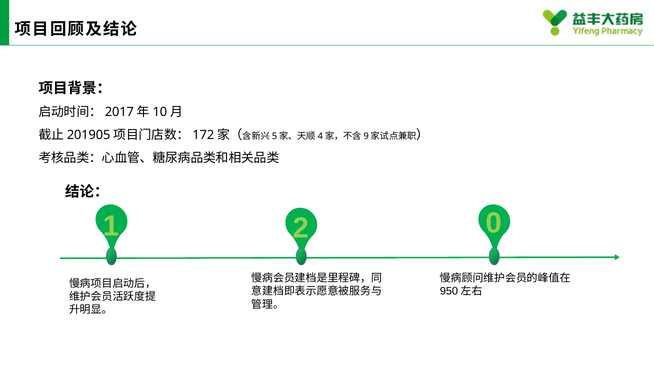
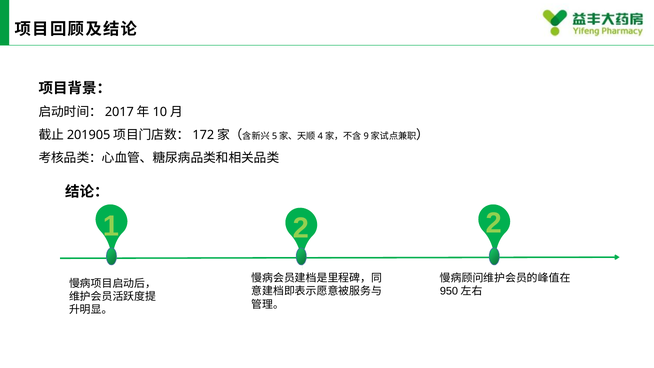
2 0: 0 -> 2 (494, 223)
